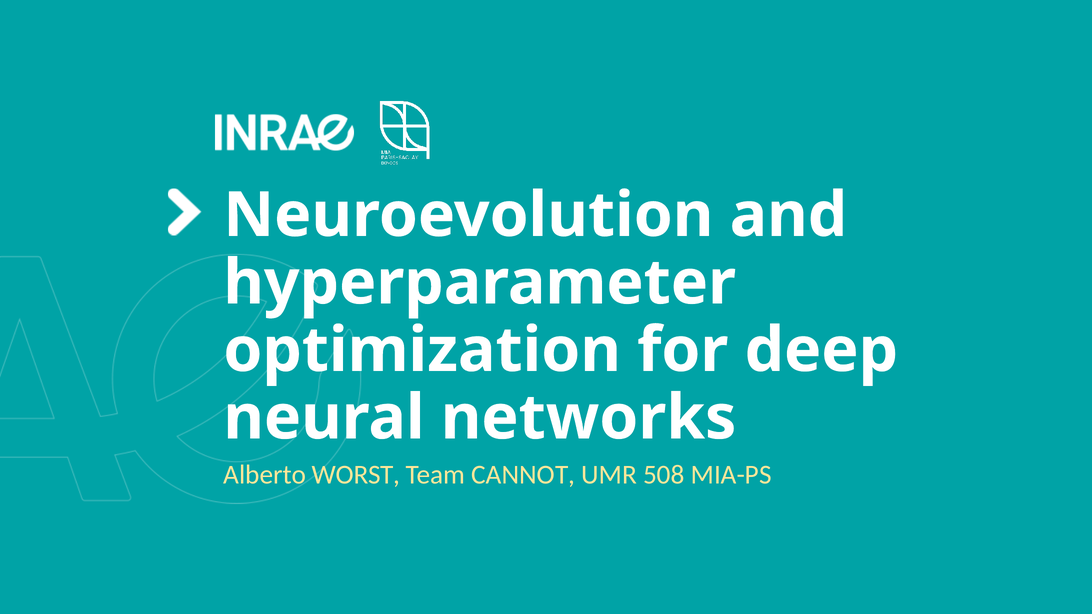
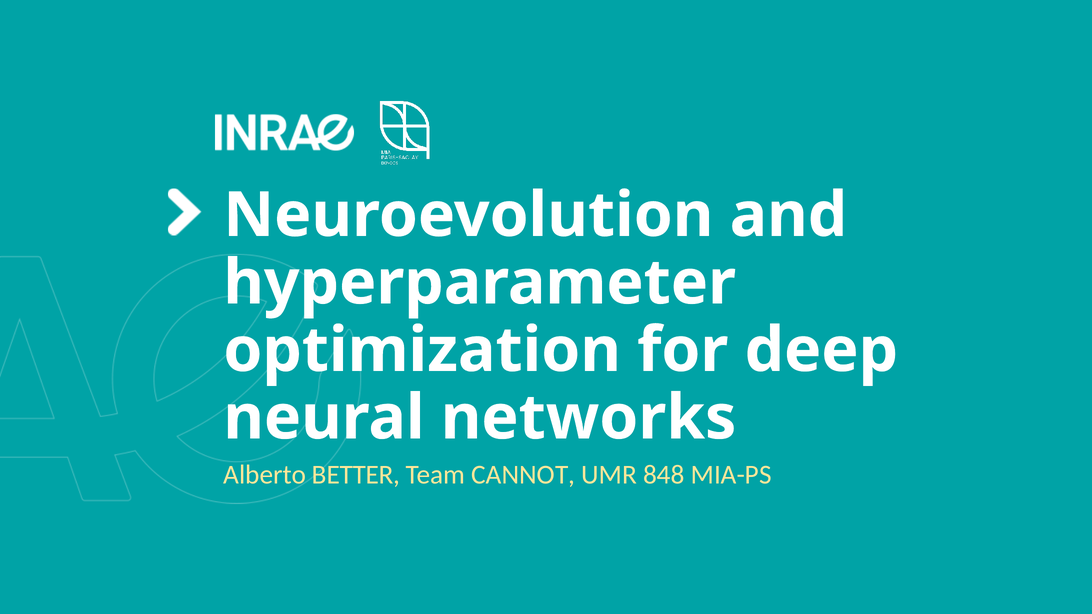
WORST: WORST -> BETTER (356, 475)
508: 508 -> 848 (664, 475)
